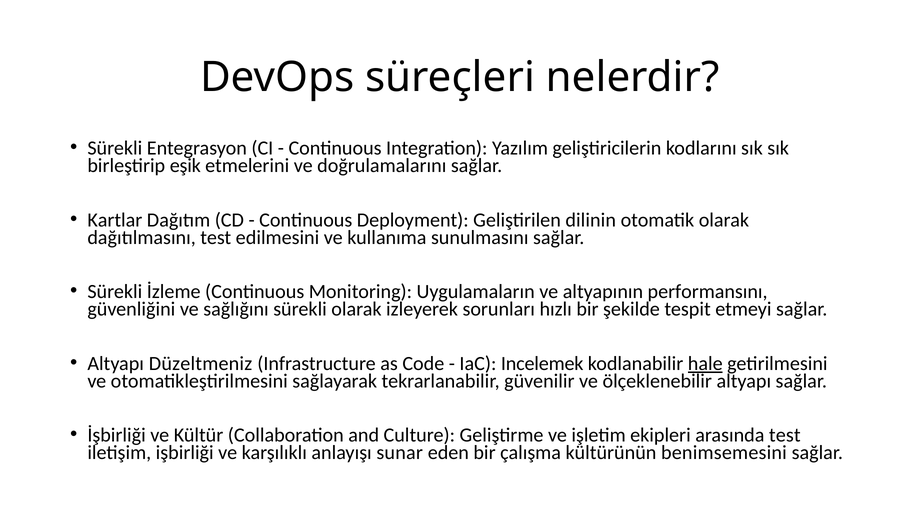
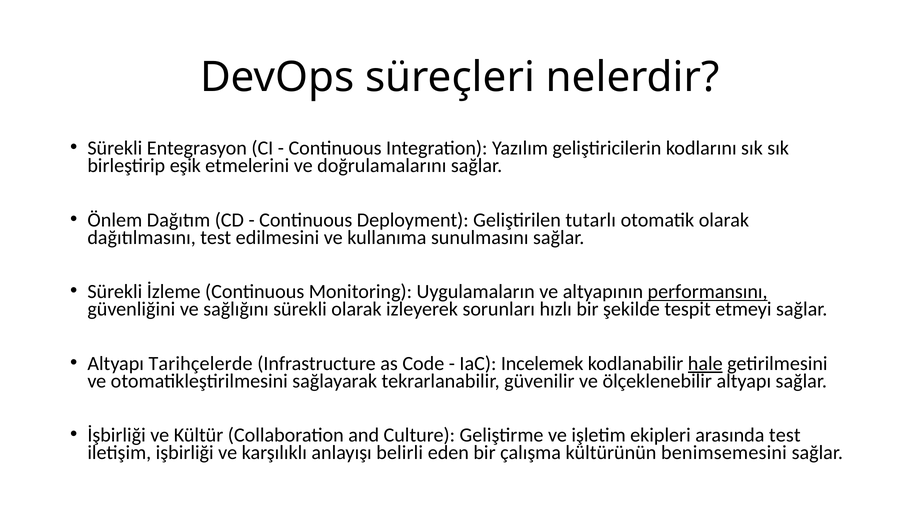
Kartlar: Kartlar -> Önlem (115, 220)
dilinin: dilinin -> tutarlı (591, 220)
performansını underline: none -> present (708, 292)
Düzeltmeniz: Düzeltmeniz -> Tarihçelerde (201, 364)
sunar: sunar -> belirli (400, 453)
